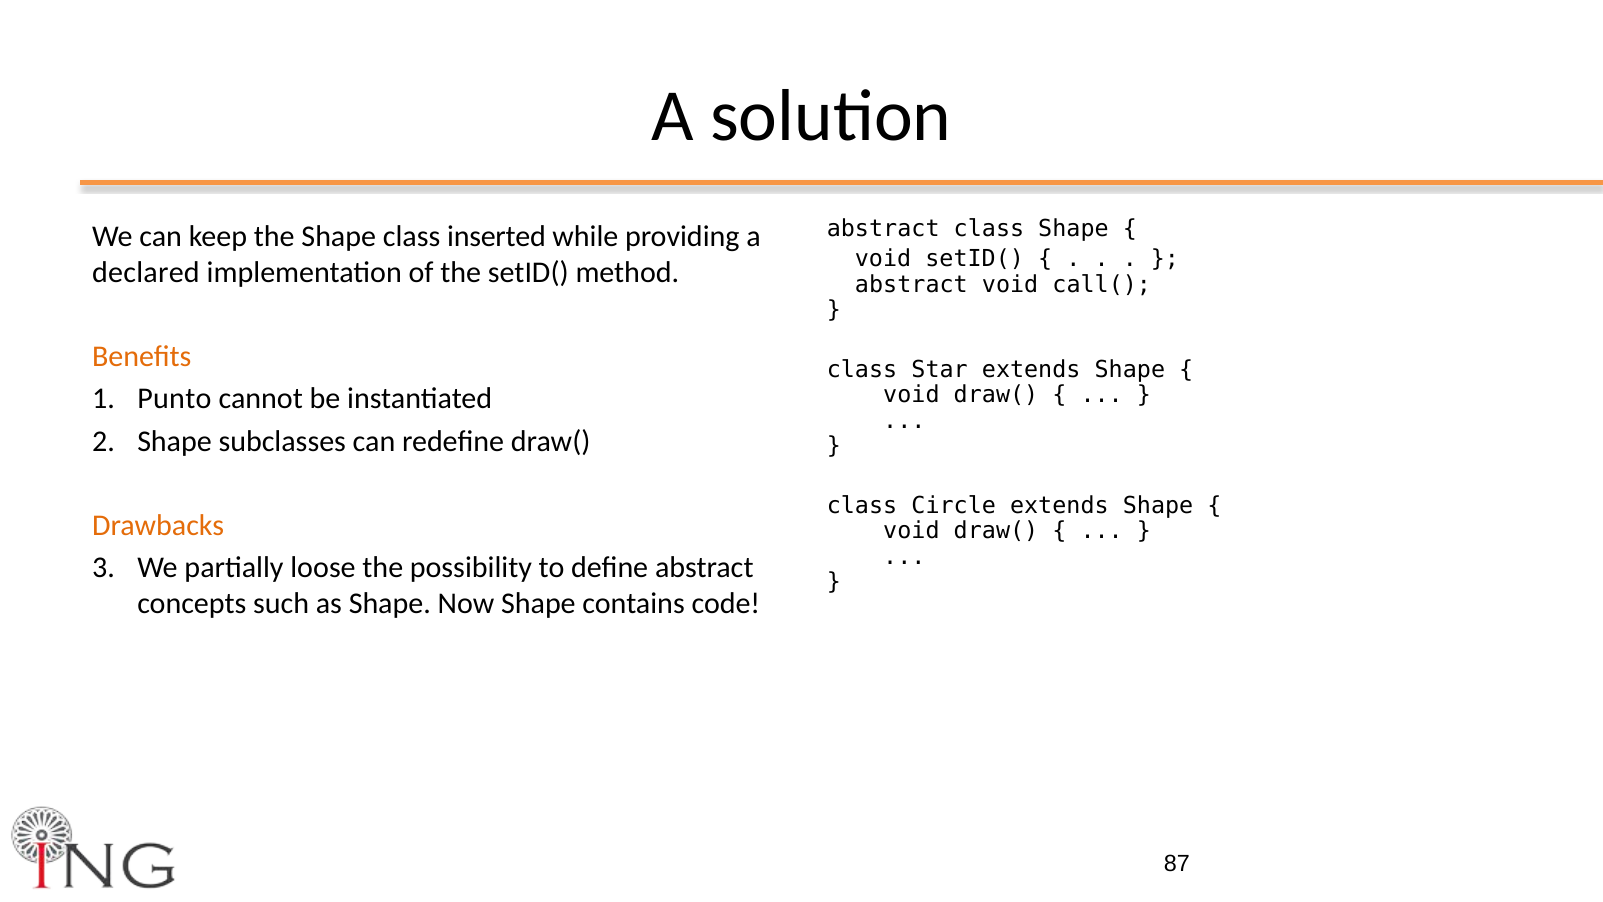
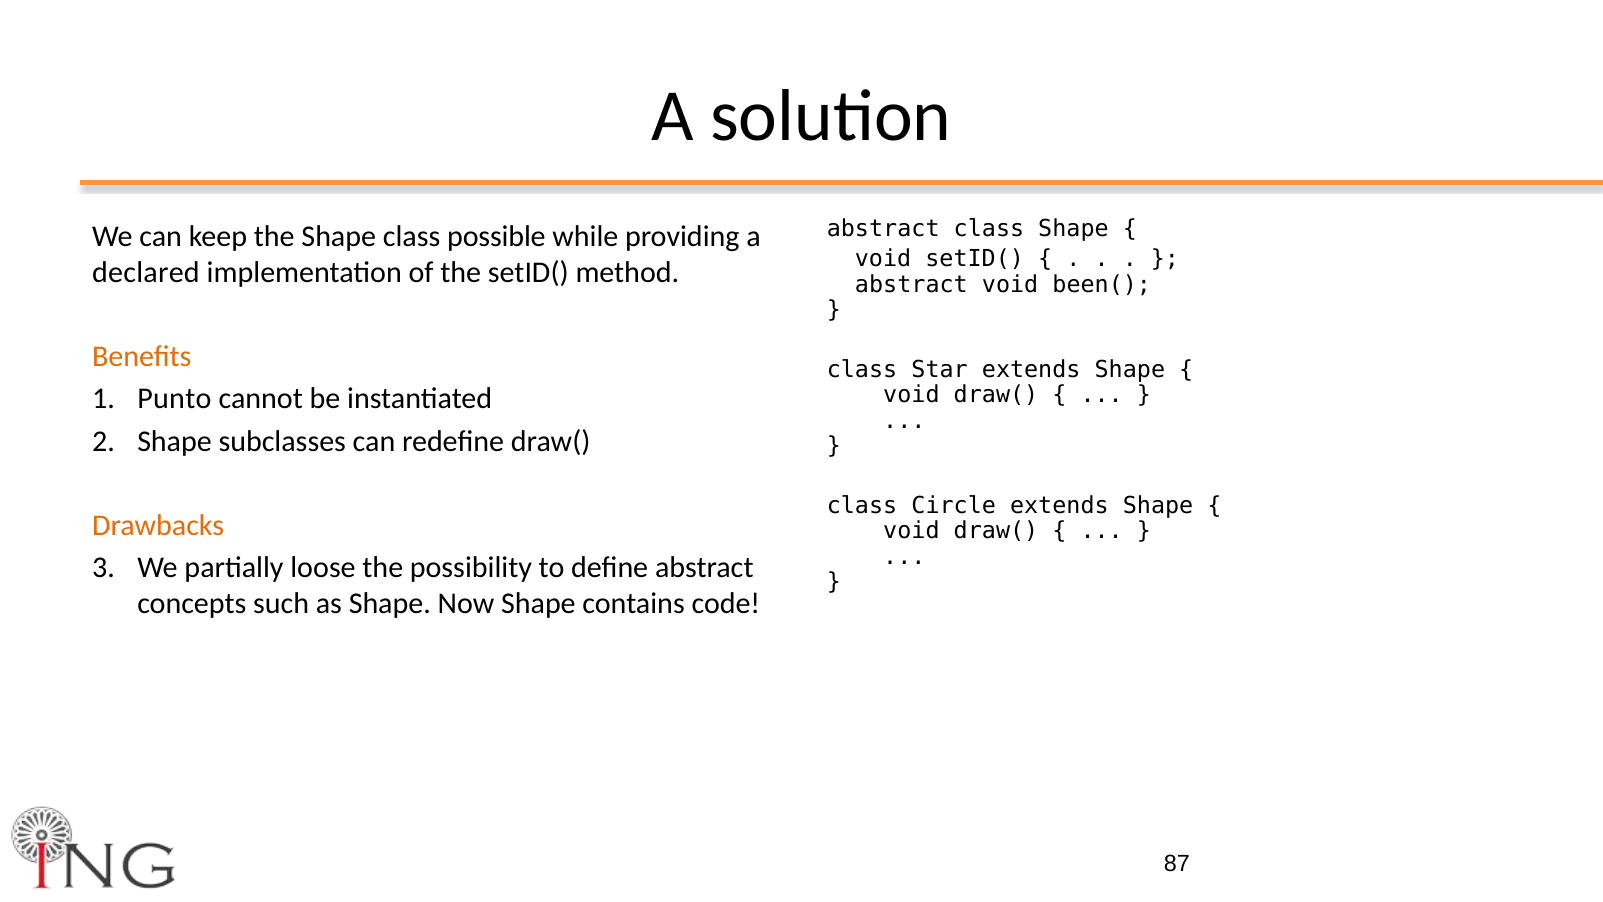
inserted: inserted -> possible (496, 237)
call(: call( -> been( (1102, 284)
